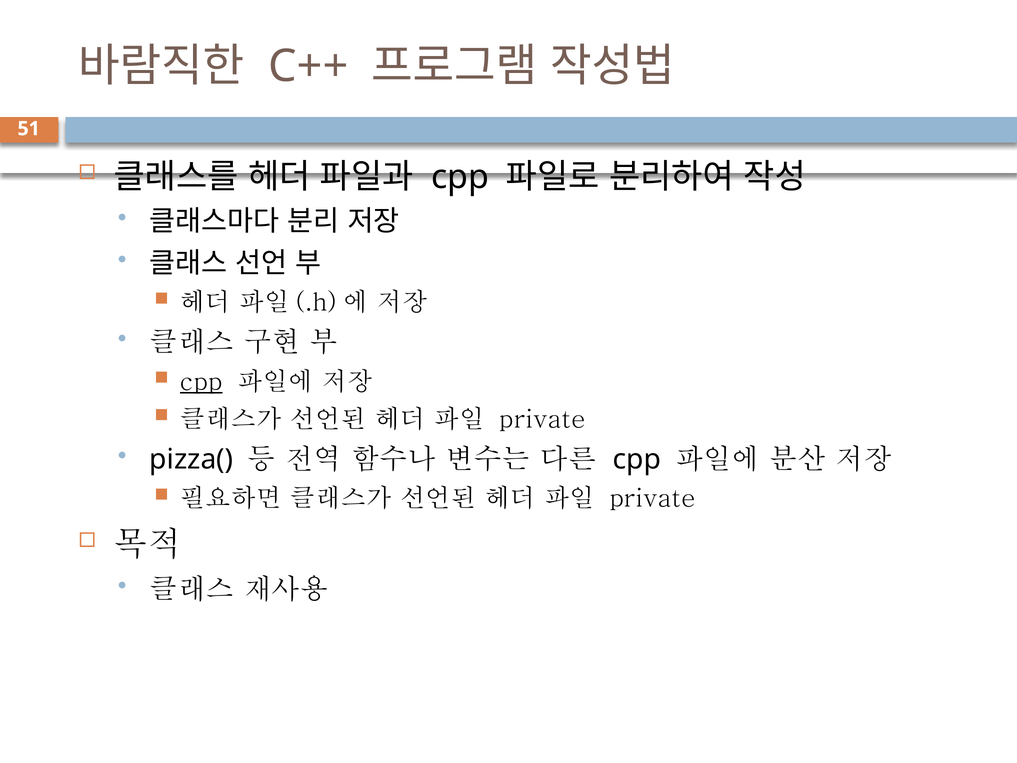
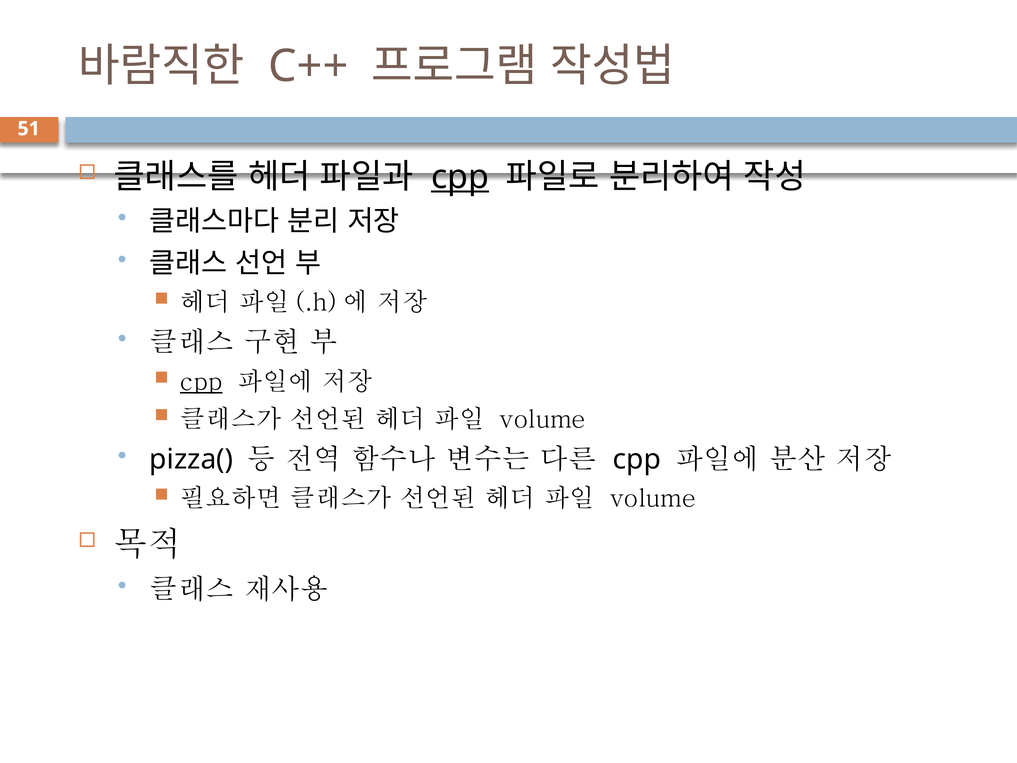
cpp underline: none -> present (460, 177)
private: private -> volume (543, 419)
private: private -> volume (653, 498)
